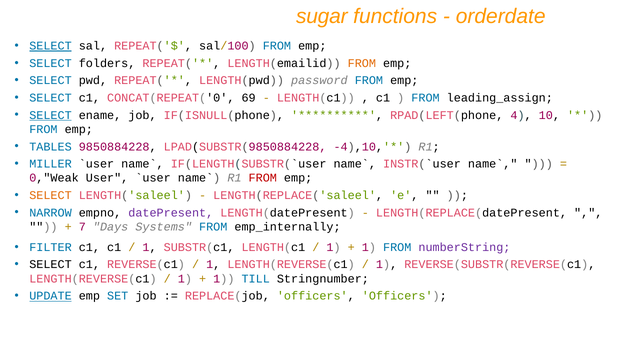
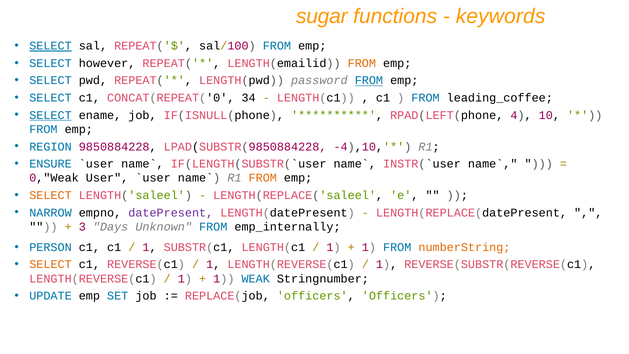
orderdate: orderdate -> keywords (501, 16)
folders: folders -> however (107, 63)
FROM underline: none -> present (369, 81)
69: 69 -> 34 (249, 98)
leading_assign: leading_assign -> leading_coffee (500, 98)
TABLES: TABLES -> REGION (50, 147)
MILLER: MILLER -> ENSURE (50, 164)
FROM colour: red -> orange (263, 178)
7: 7 -> 3 (82, 227)
Systems: Systems -> Unknown (164, 227)
FILTER: FILTER -> PERSON (50, 247)
numberString colour: purple -> orange (464, 247)
SELECT colour: black -> orange (50, 264)
TILL: TILL -> WEAK (256, 279)
UPDATE underline: present -> none (50, 296)
